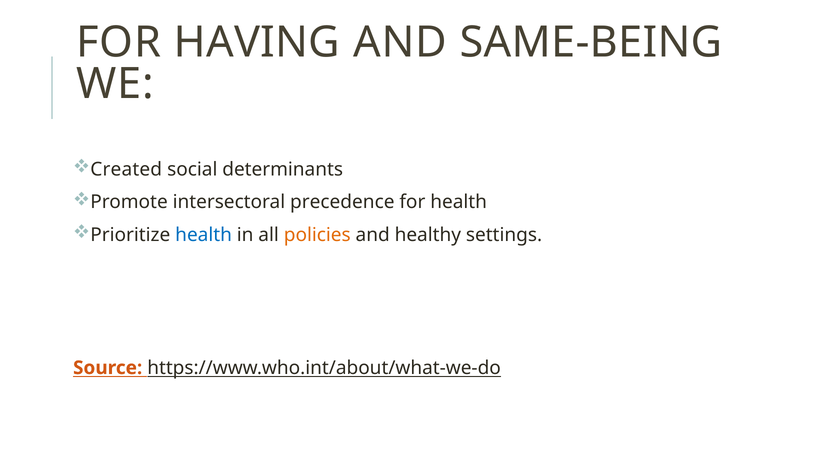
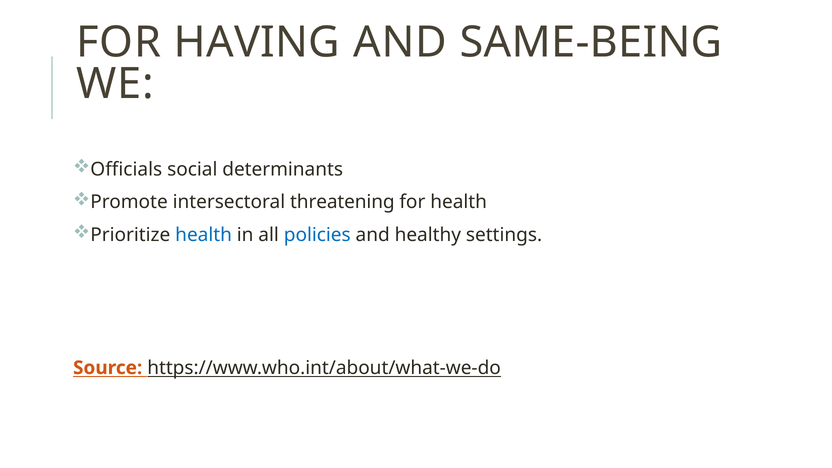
Created: Created -> Officials (126, 169)
precedence: precedence -> threatening (342, 202)
policies colour: orange -> blue (317, 235)
